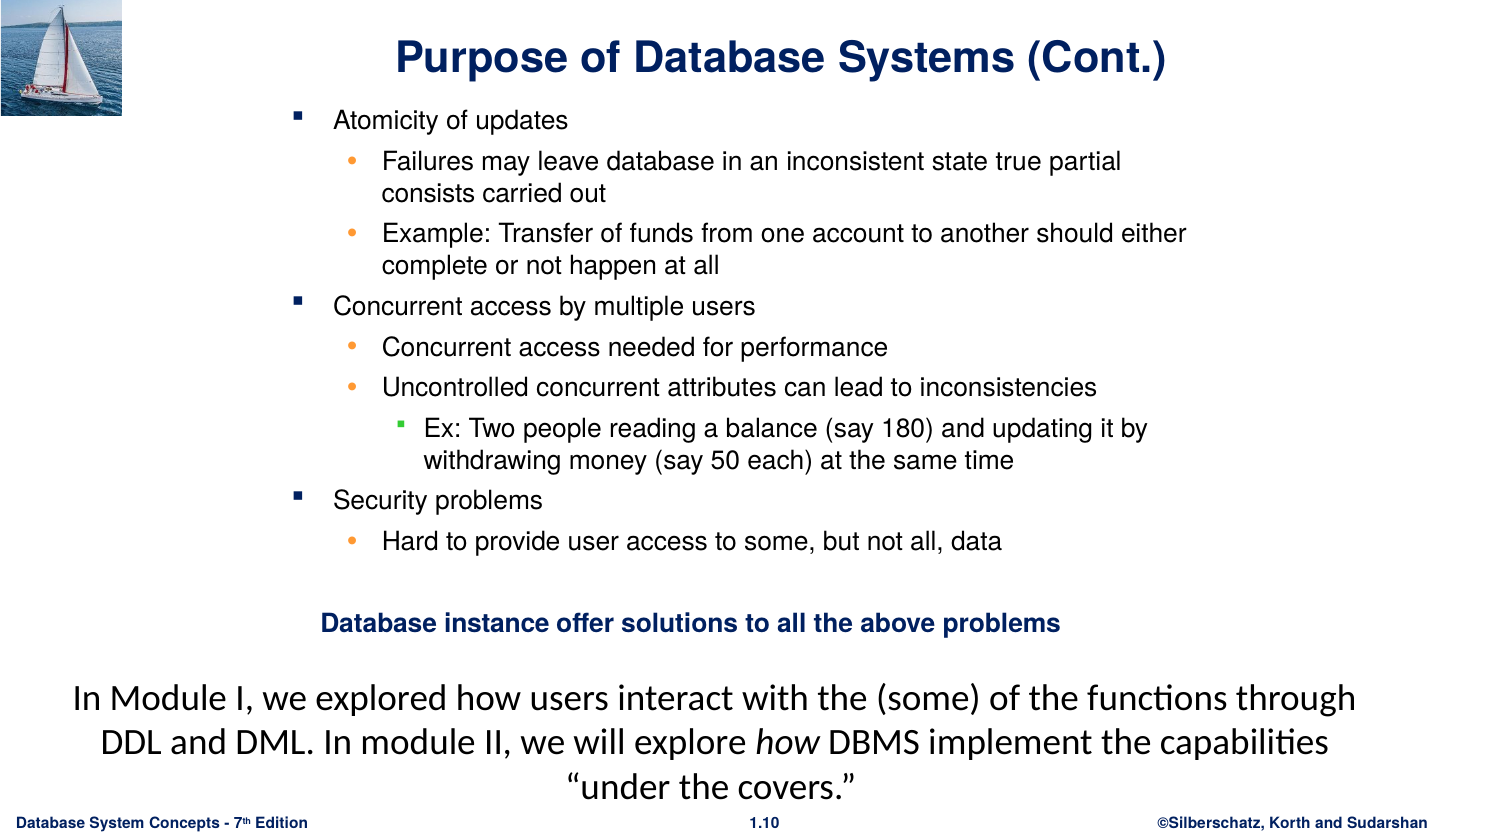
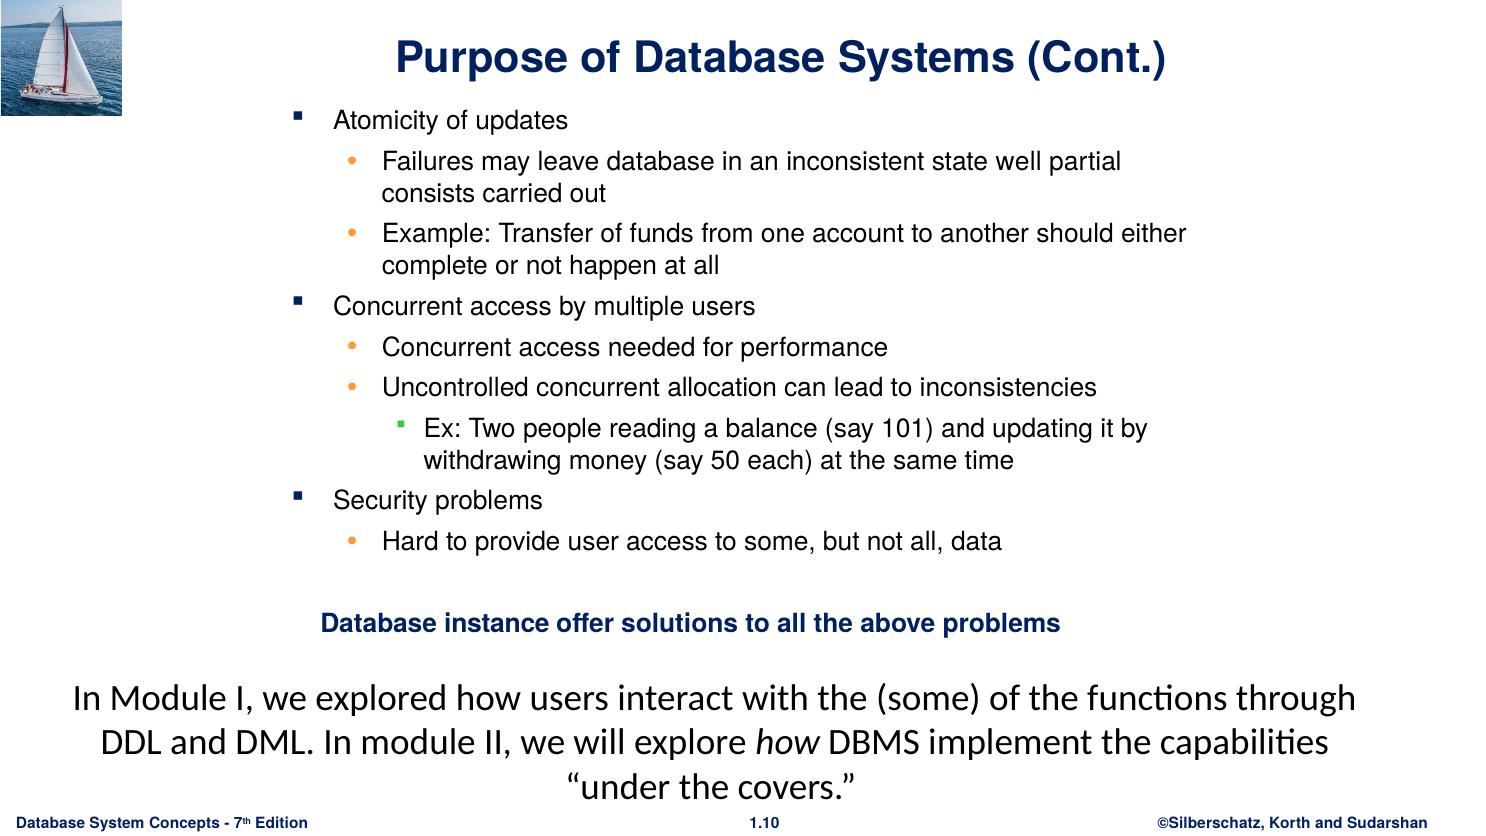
true: true -> well (1019, 162)
attributes: attributes -> allocation (722, 388)
180: 180 -> 101 (908, 429)
